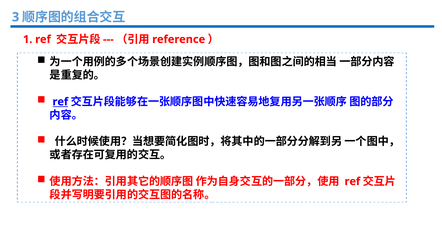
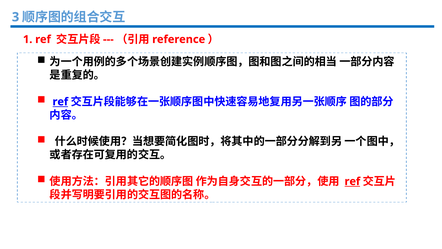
ref underline: none -> present (352, 181)
